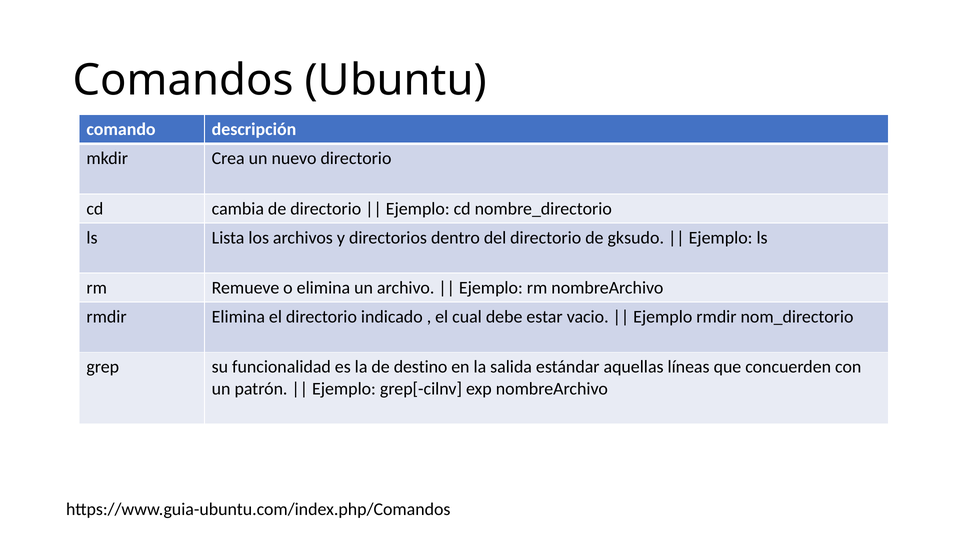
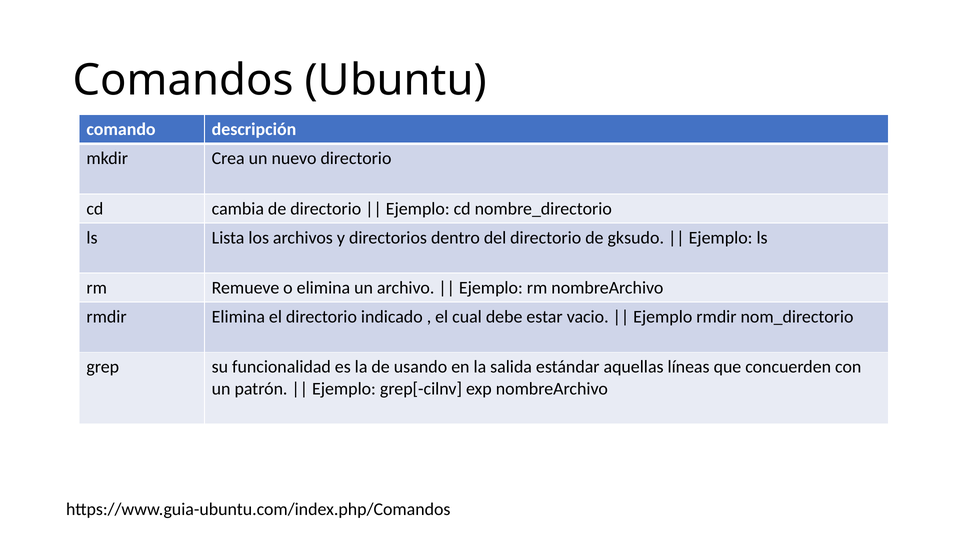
destino: destino -> usando (420, 367)
